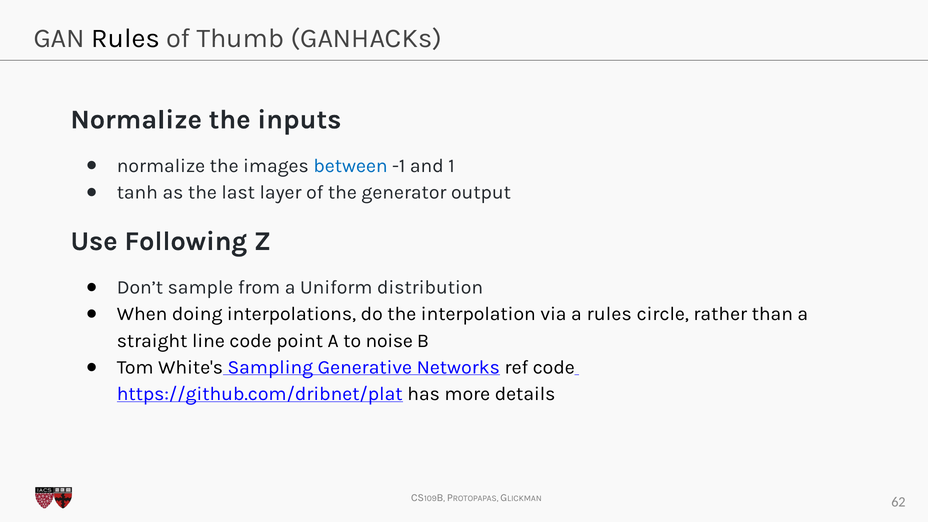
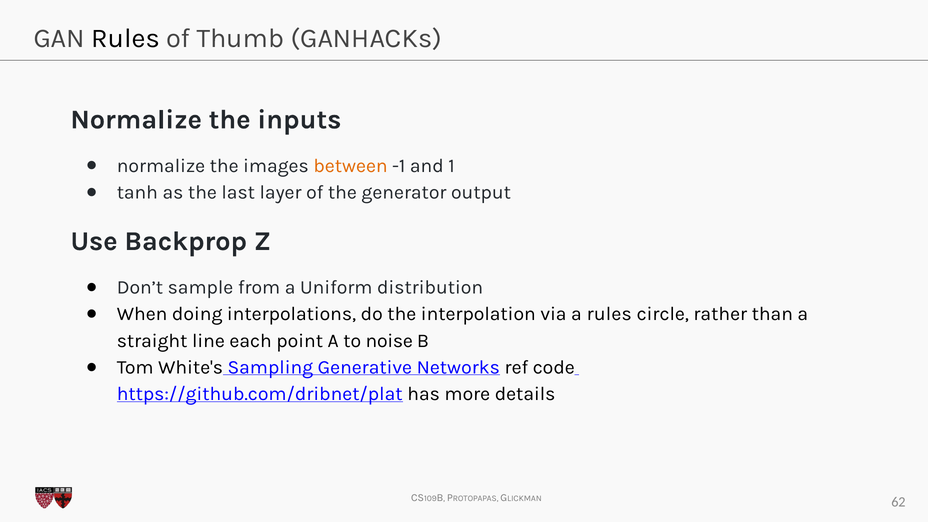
between colour: blue -> orange (350, 166)
Following: Following -> Backprop (186, 241)
line code: code -> each (251, 341)
